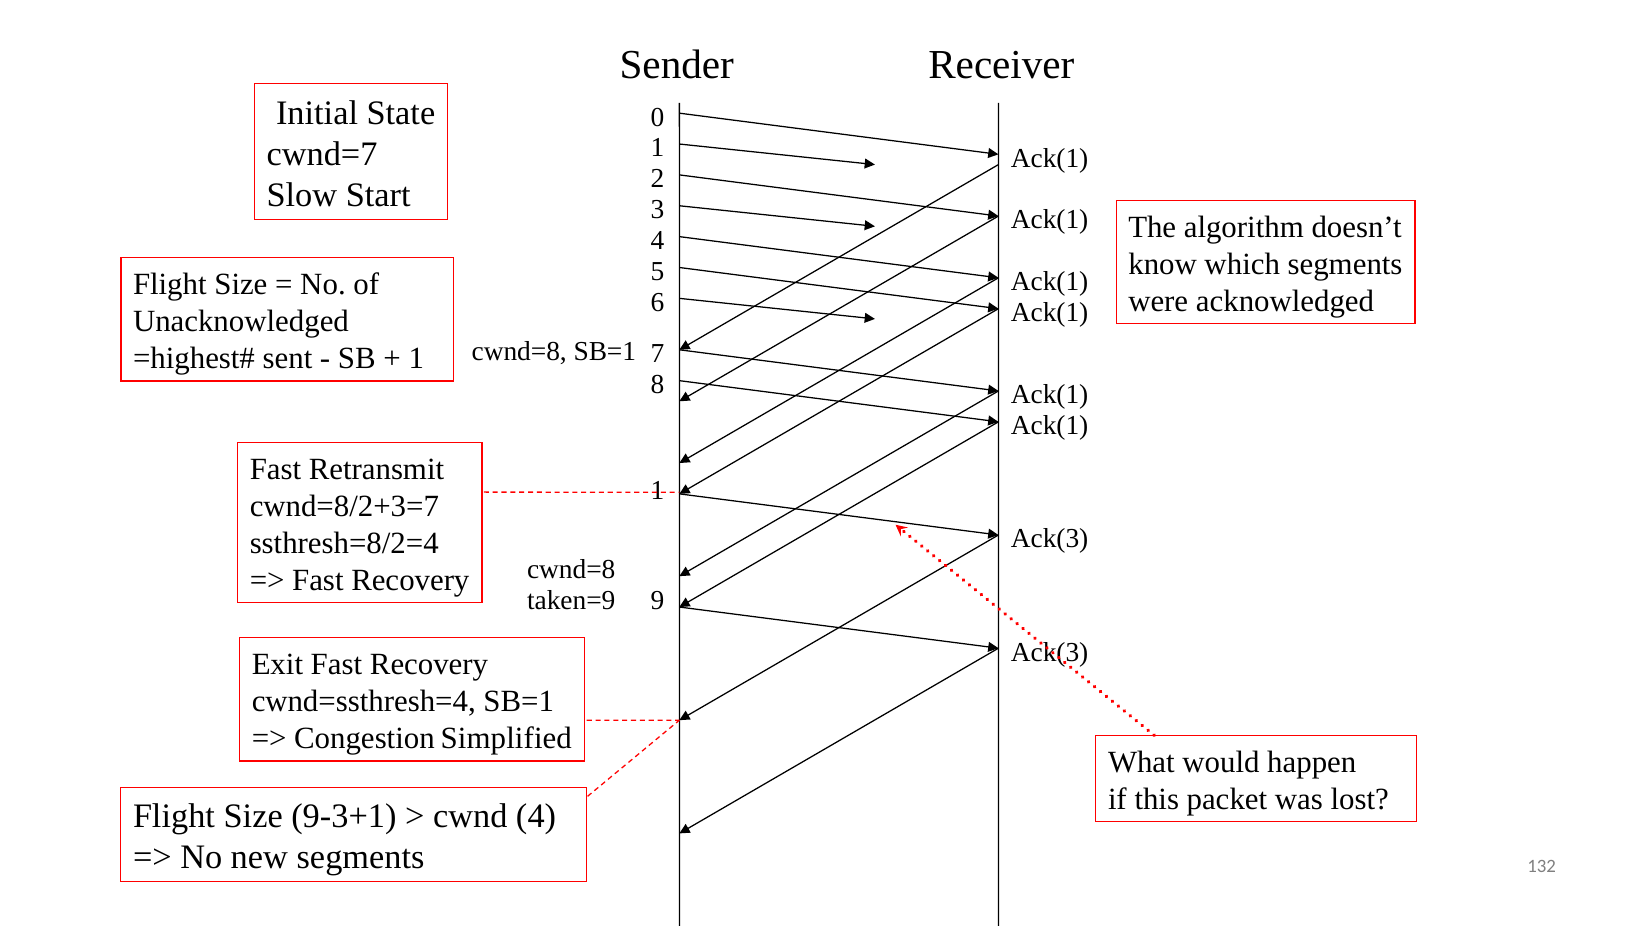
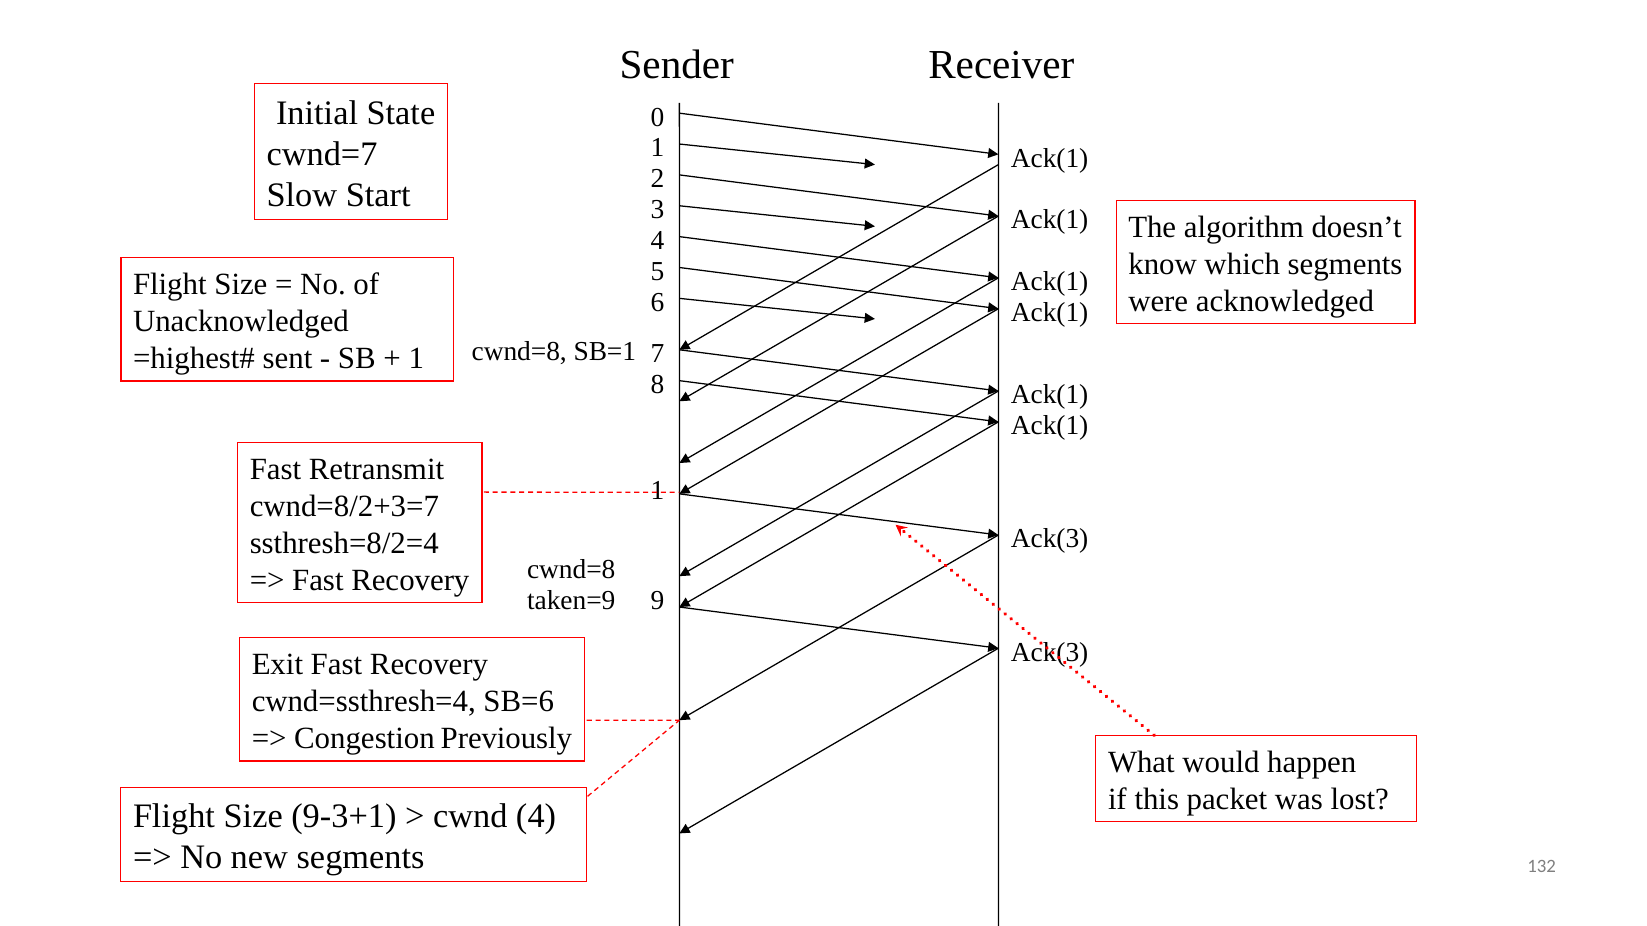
cwnd=ssthresh=4 SB=1: SB=1 -> SB=6 (519, 702)
Simplified: Simplified -> Previously (506, 739)
